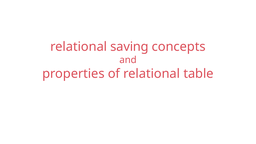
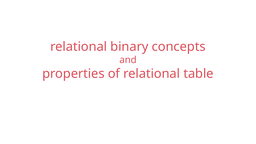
saving: saving -> binary (129, 47)
